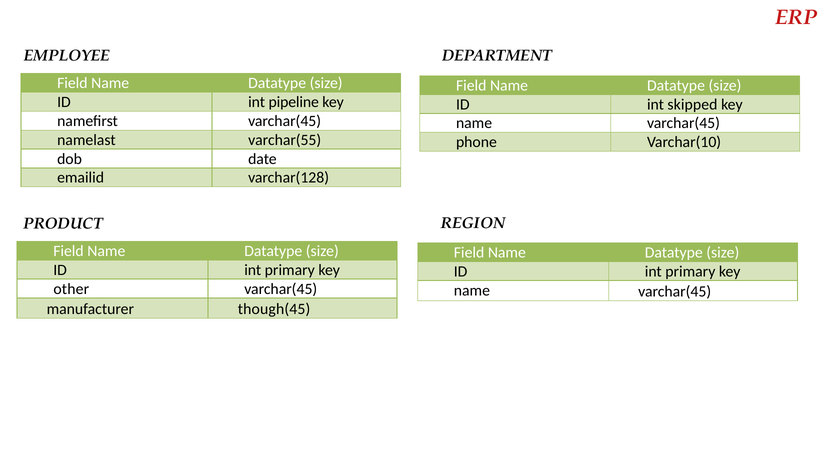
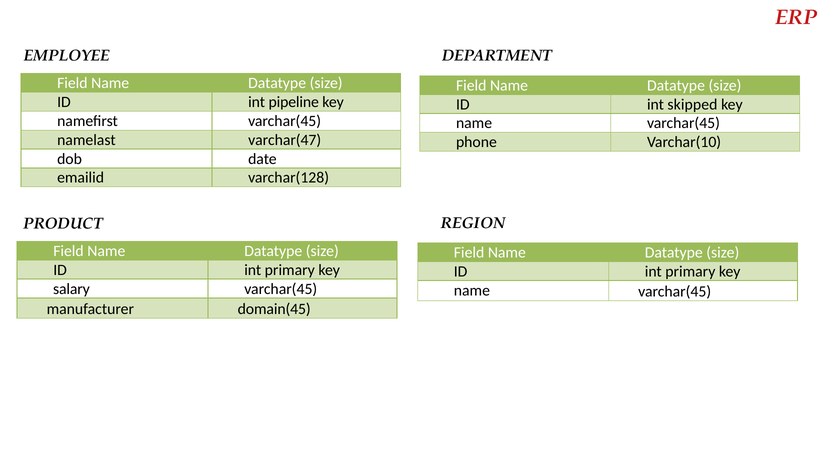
varchar(55: varchar(55 -> varchar(47 (285, 140)
other: other -> salary (71, 289)
though(45: though(45 -> domain(45 (274, 309)
